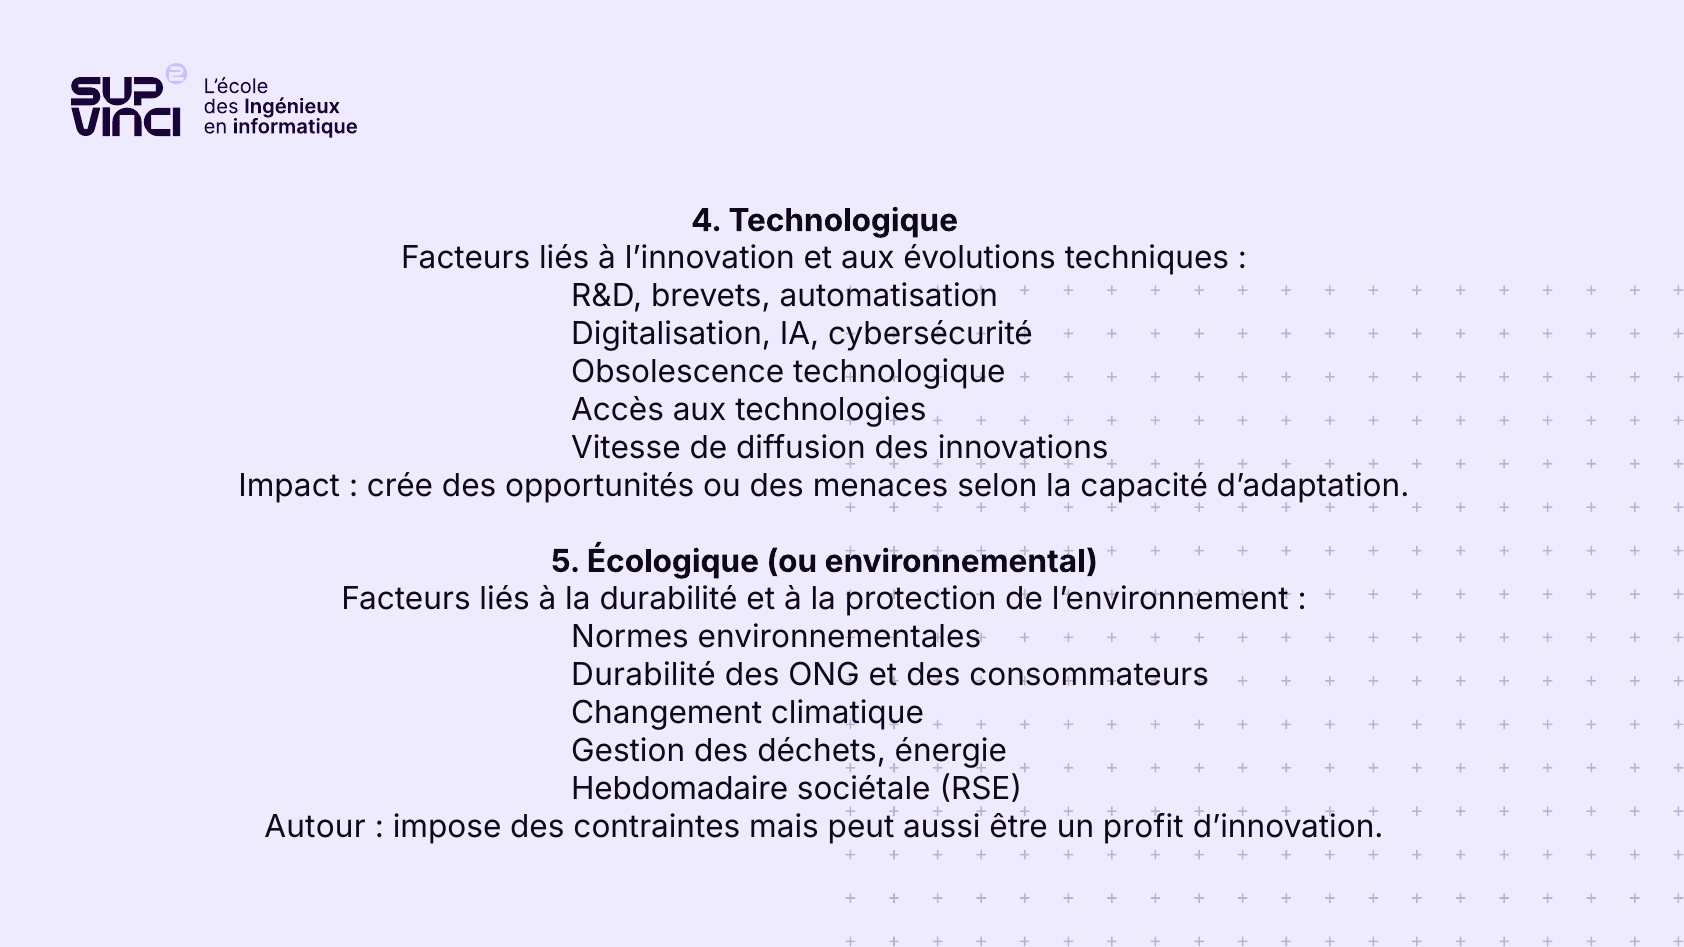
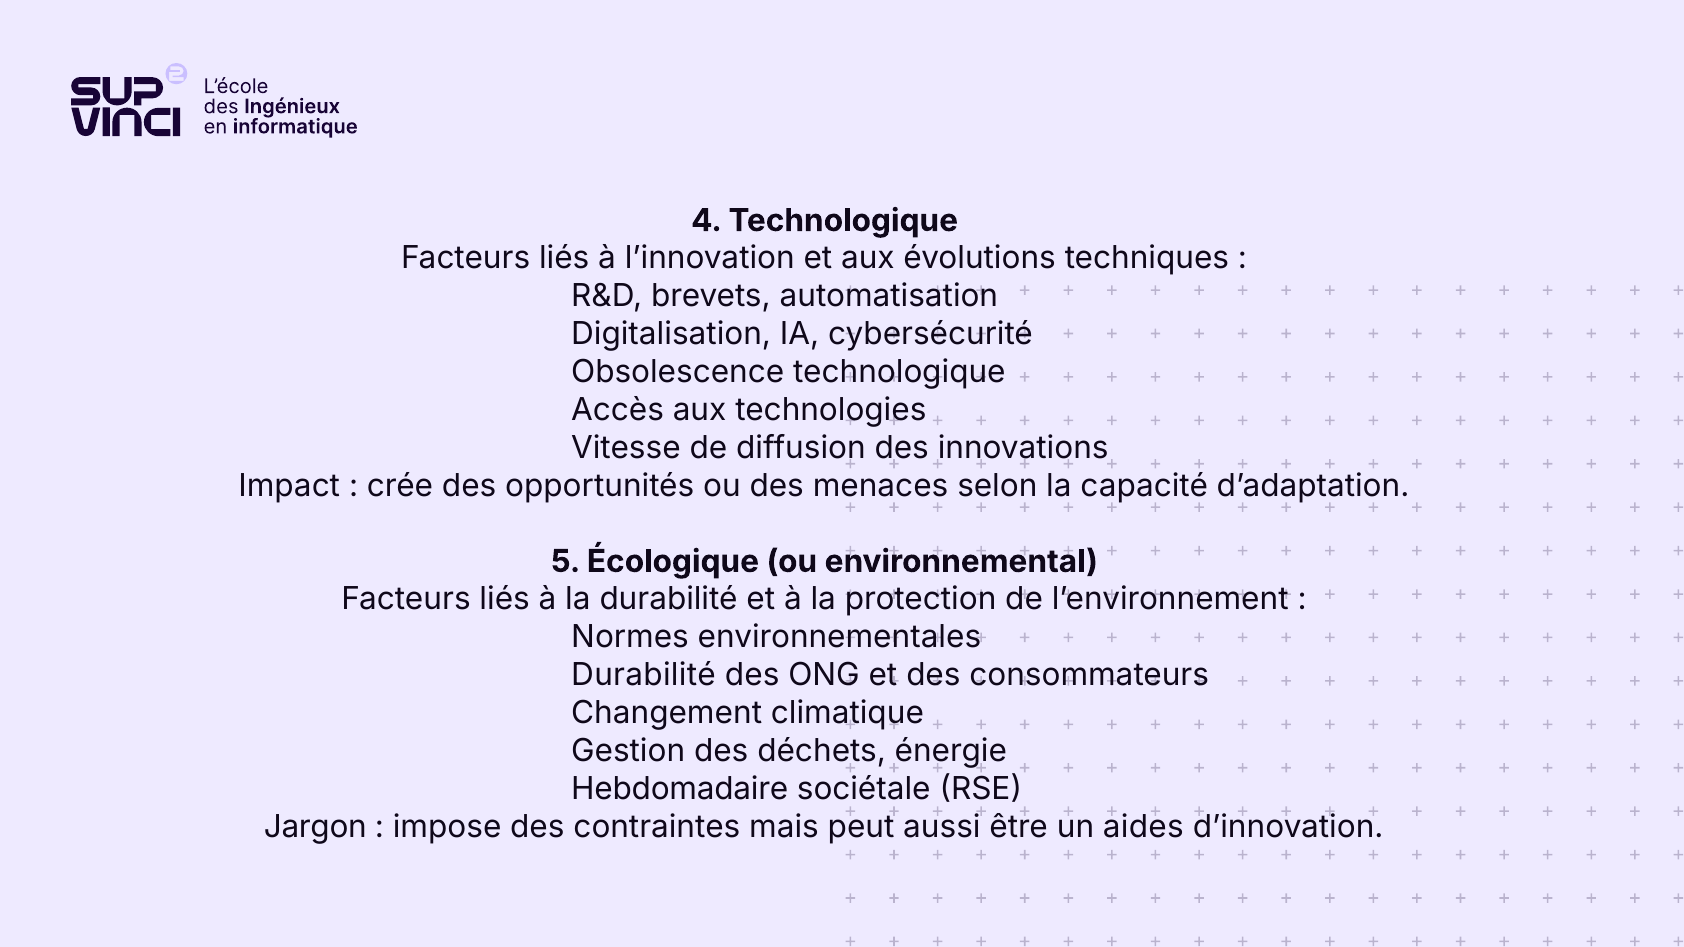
Autour: Autour -> Jargon (315, 827)
profit: profit -> aides (1143, 827)
